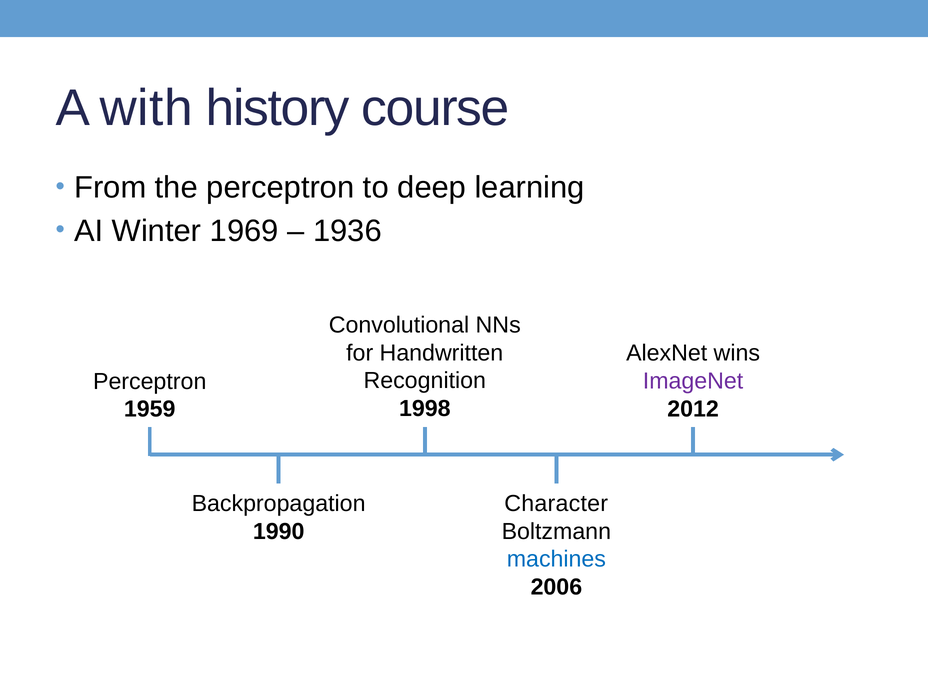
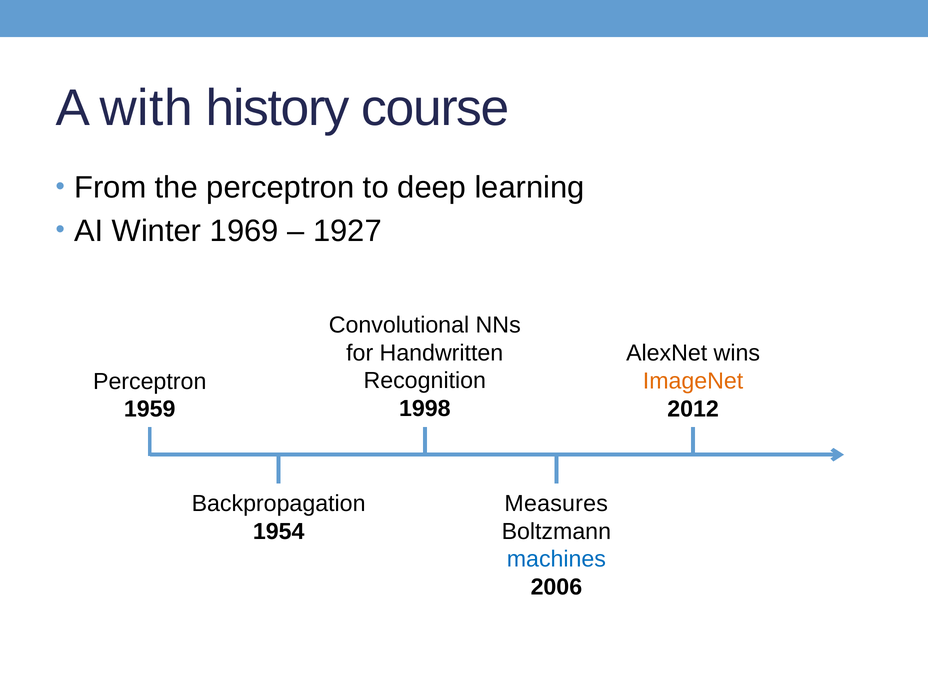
1936: 1936 -> 1927 (347, 231)
ImageNet colour: purple -> orange (693, 381)
Character: Character -> Measures (556, 504)
1990: 1990 -> 1954 (279, 531)
